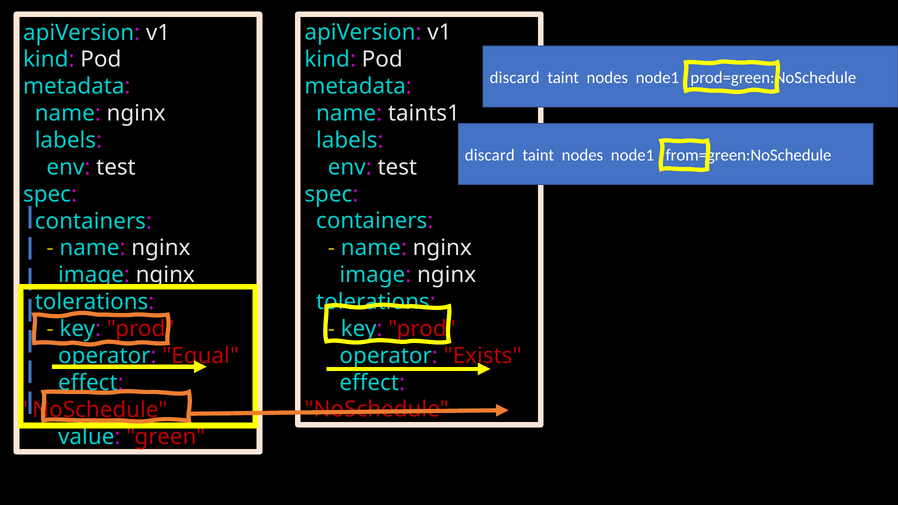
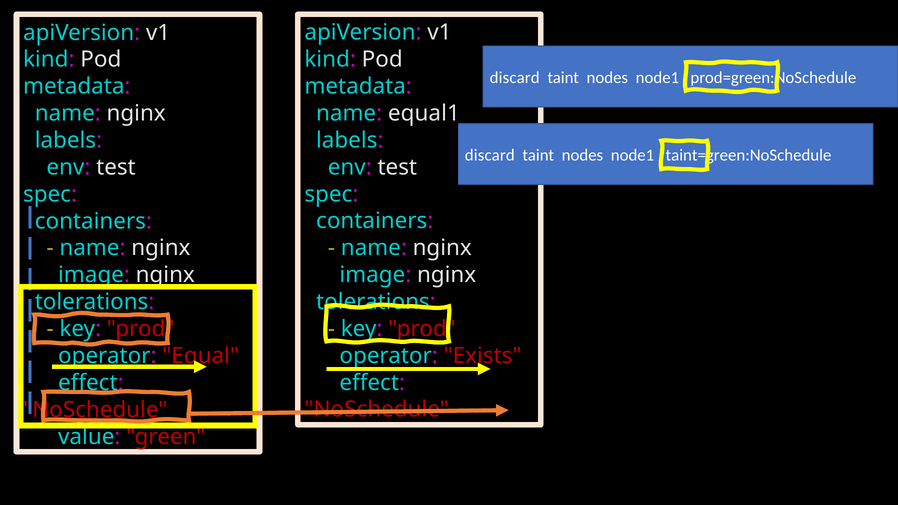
taints1: taints1 -> equal1 (424, 113)
from=green:NoSchedule: from=green:NoSchedule -> taint=green:NoSchedule (748, 155)
